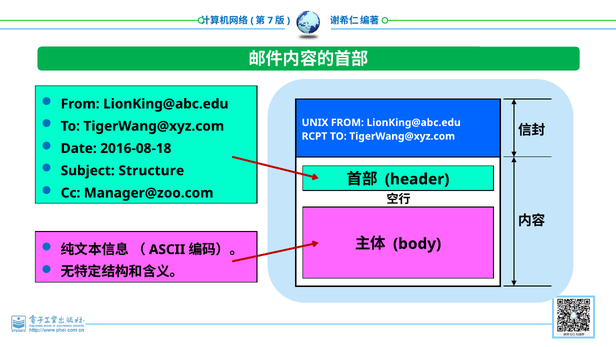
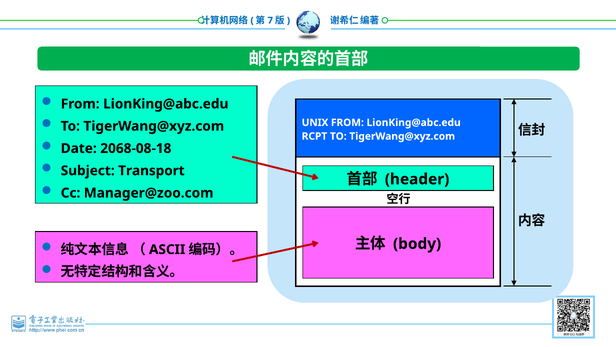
2016-08-18: 2016-08-18 -> 2068-08-18 (136, 148)
Structure: Structure -> Transport (151, 170)
